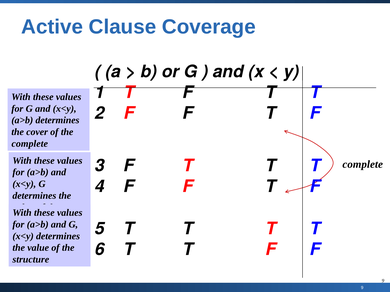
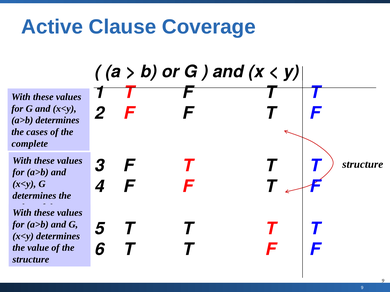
cover: cover -> cases (37, 132)
complete: complete -> structure (363, 165)
